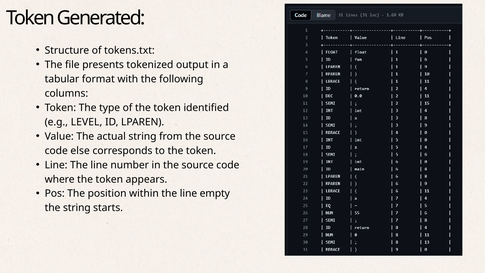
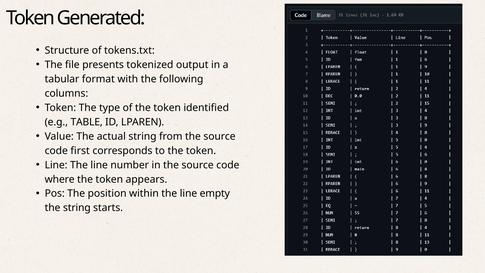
LEVEL: LEVEL -> TABLE (87, 122)
else: else -> first (80, 151)
